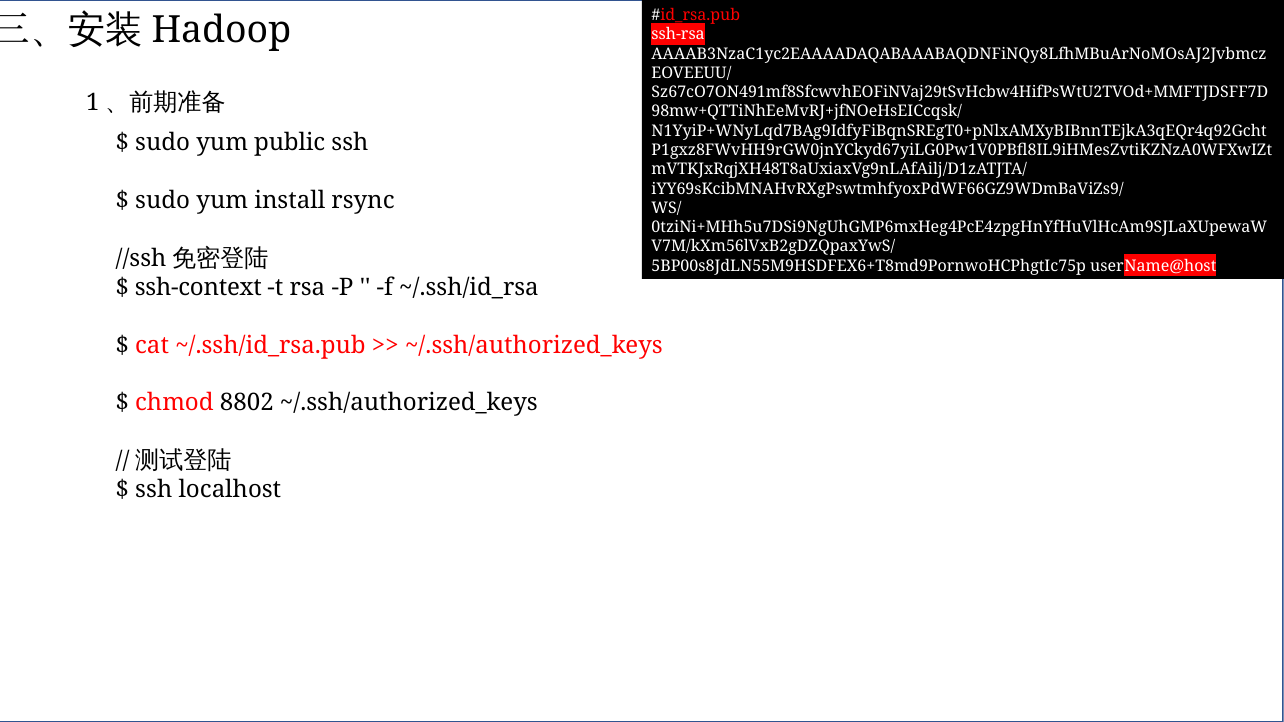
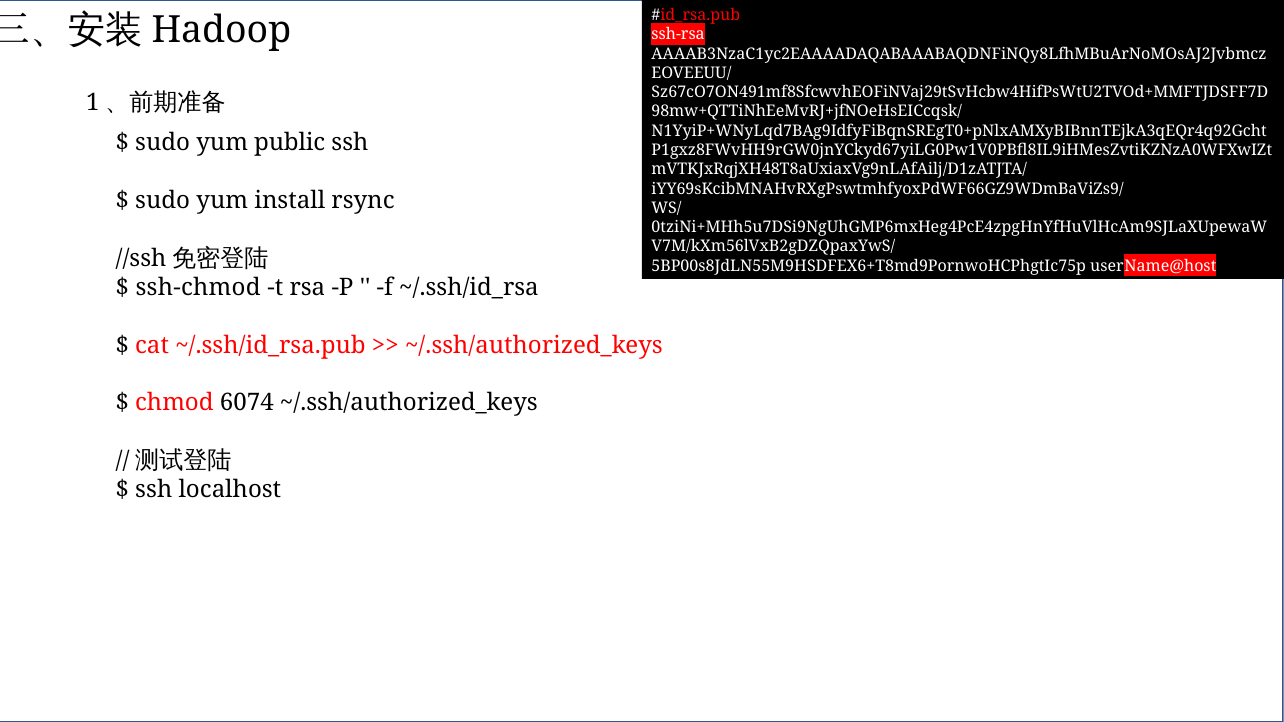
ssh-context: ssh-context -> ssh-chmod (198, 288)
8802: 8802 -> 6074 (247, 403)
